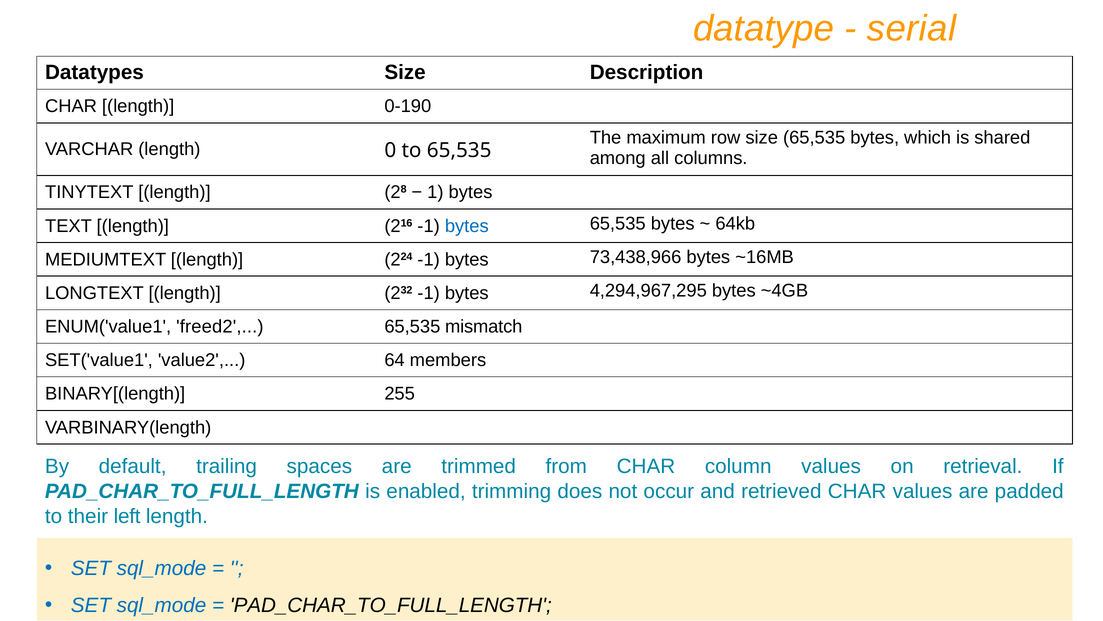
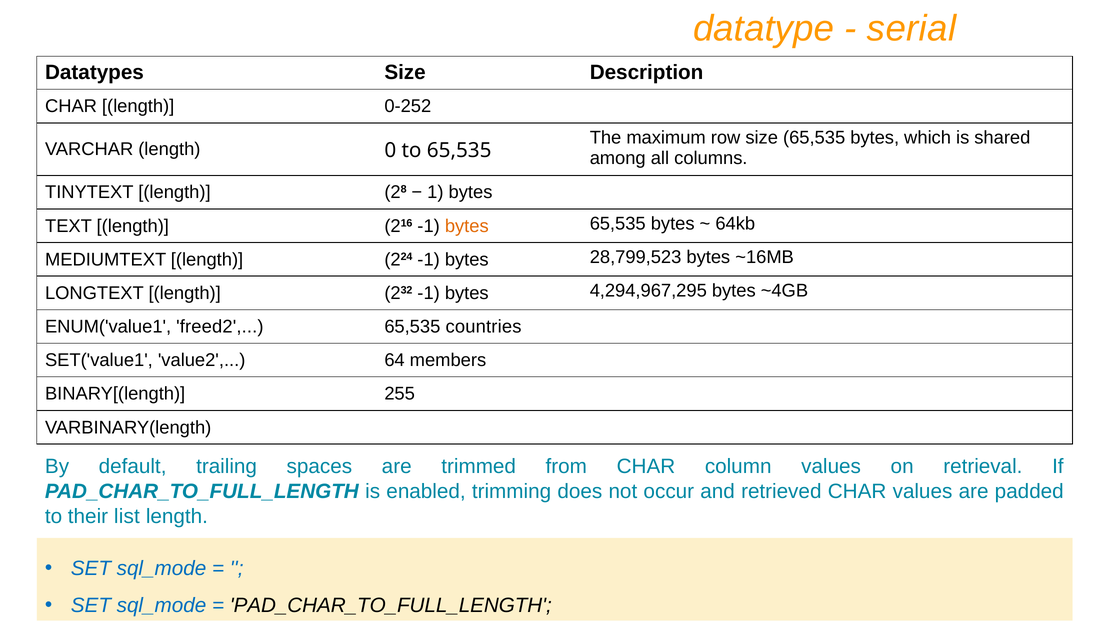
0-190: 0-190 -> 0-252 (408, 106)
bytes colour: blue -> orange (467, 226)
73,438,966: 73,438,966 -> 28,799,523 (636, 257)
mismatch: mismatch -> countries (484, 326)
left: left -> list (127, 516)
